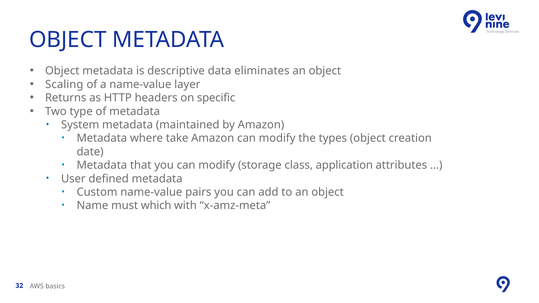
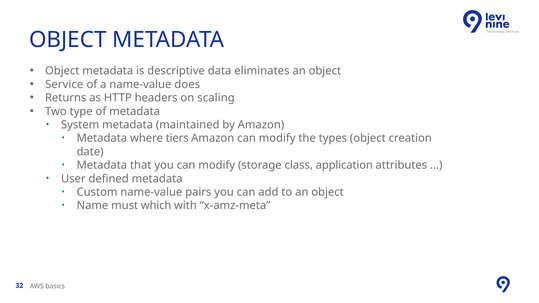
Scaling: Scaling -> Service (64, 84)
layer: layer -> does (187, 84)
specific: specific -> scaling (216, 98)
take: take -> tiers (177, 138)
